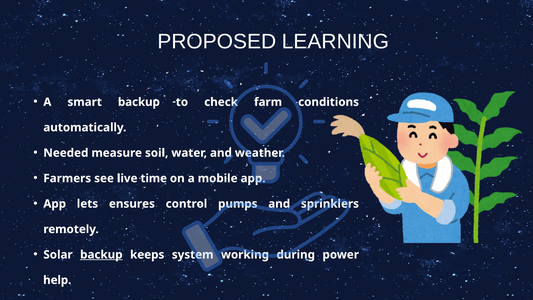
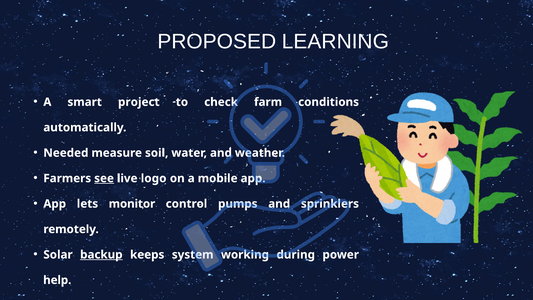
smart backup: backup -> project (139, 102)
see underline: none -> present (104, 178)
time: time -> logo (154, 178)
ensures: ensures -> monitor (132, 204)
